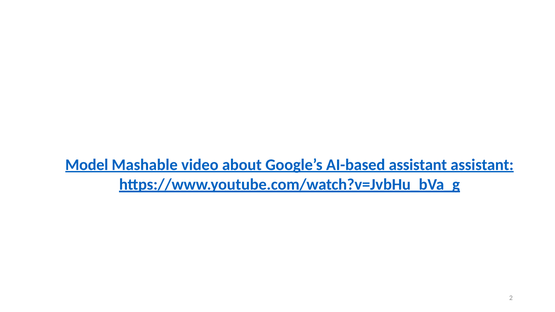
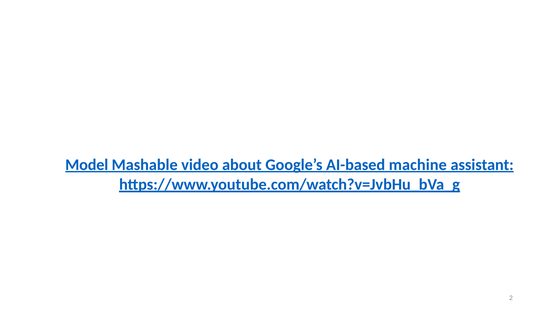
AI-based assistant: assistant -> machine (418, 165)
